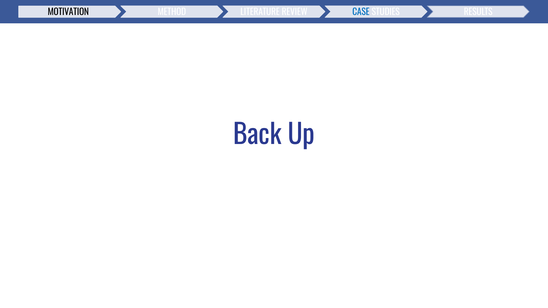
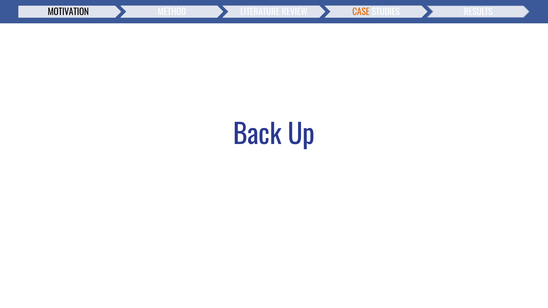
CASE colour: blue -> orange (361, 12)
